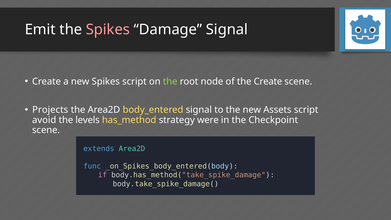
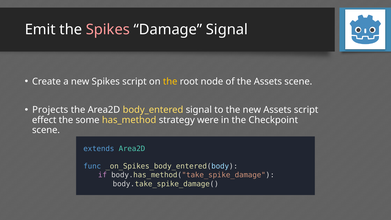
the colour: light green -> yellow (170, 81)
the Create: Create -> Assets (268, 81)
avoid: avoid -> effect (44, 120)
levels: levels -> some (88, 120)
